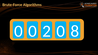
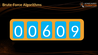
2: 2 -> 6 (47, 31)
8: 8 -> 9 (75, 31)
